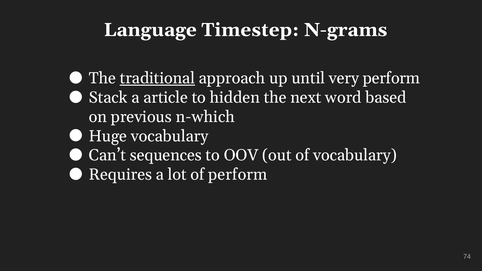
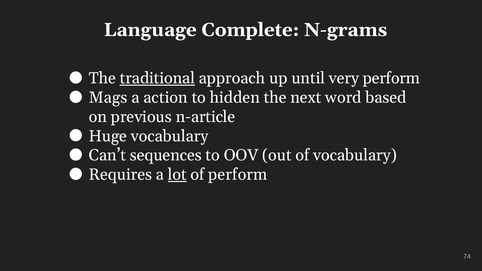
Timestep: Timestep -> Complete (250, 30)
Stack: Stack -> Mags (108, 98)
article: article -> action (166, 98)
n-which: n-which -> n-article (205, 117)
lot underline: none -> present (177, 175)
